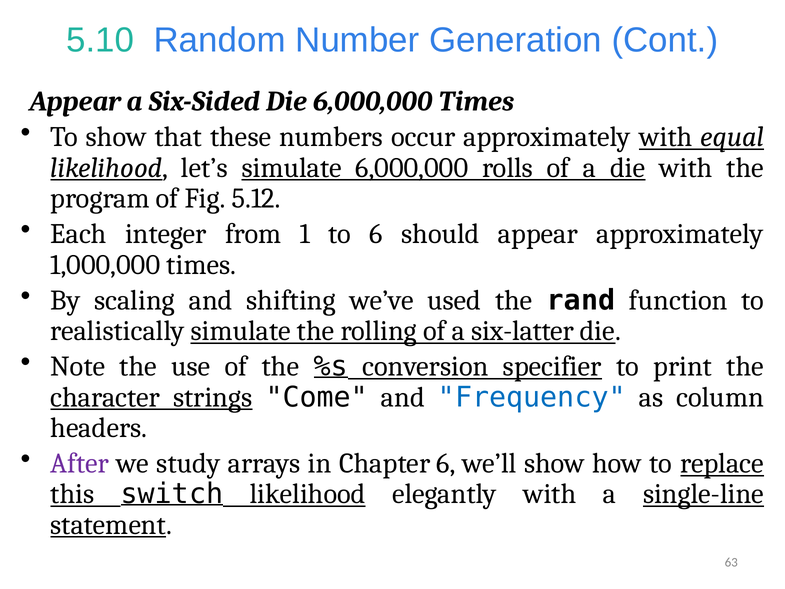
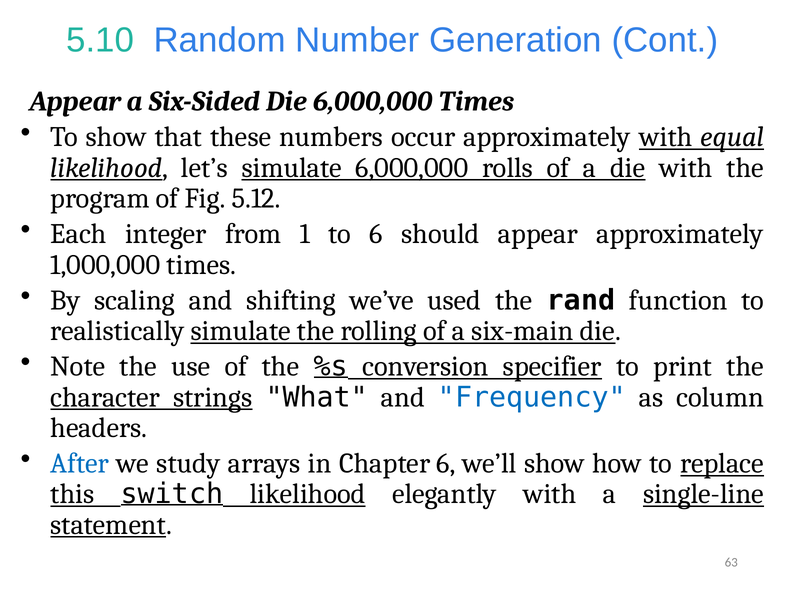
six-latter: six-latter -> six-main (522, 331)
Come: Come -> What (317, 397)
After colour: purple -> blue (80, 463)
